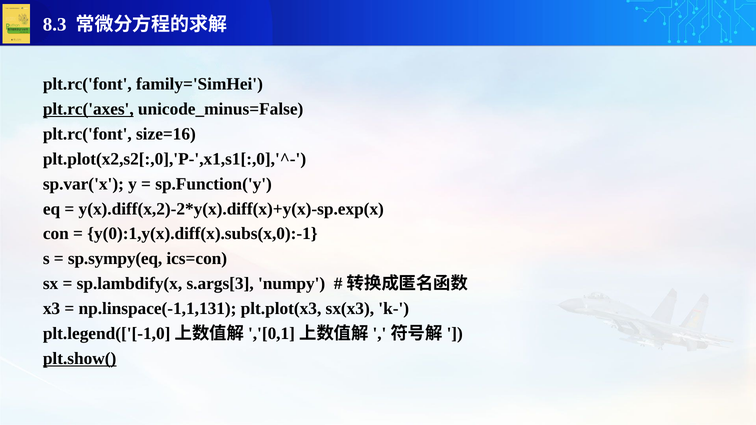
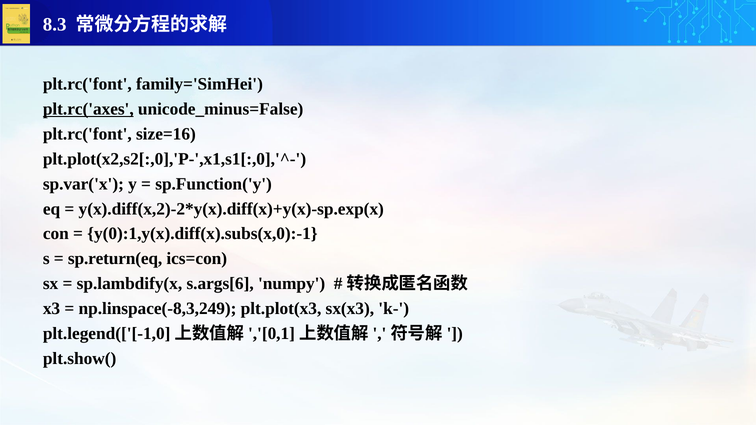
sp.sympy(eq: sp.sympy(eq -> sp.return(eq (115, 259)
s.args[3: s.args[3 -> s.args[6 (220, 284)
np.linspace(-1,1,131: np.linspace(-1,1,131 -> np.linspace(-8,3,249 (158, 309)
plt.show( underline: present -> none (80, 359)
